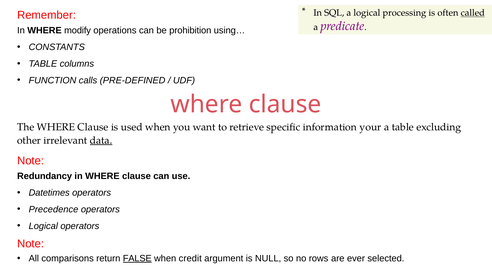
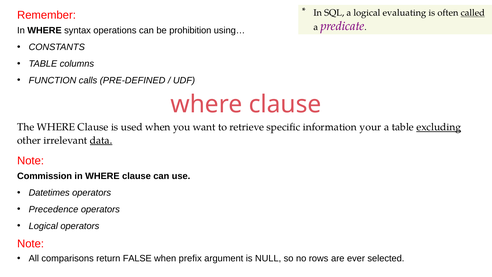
processing: processing -> evaluating (404, 13)
modify: modify -> syntax (78, 31)
excluding underline: none -> present (439, 127)
Redundancy: Redundancy -> Commission (45, 176)
FALSE underline: present -> none (137, 258)
credit: credit -> prefix (190, 258)
